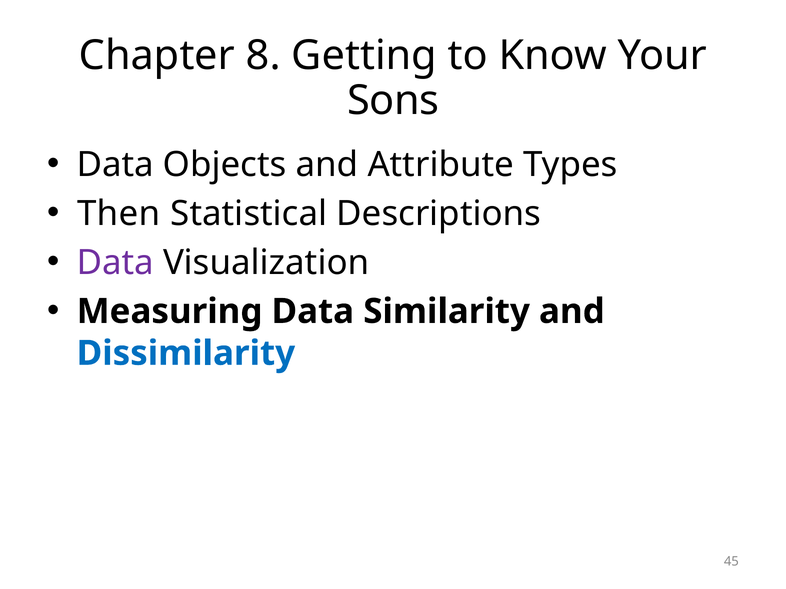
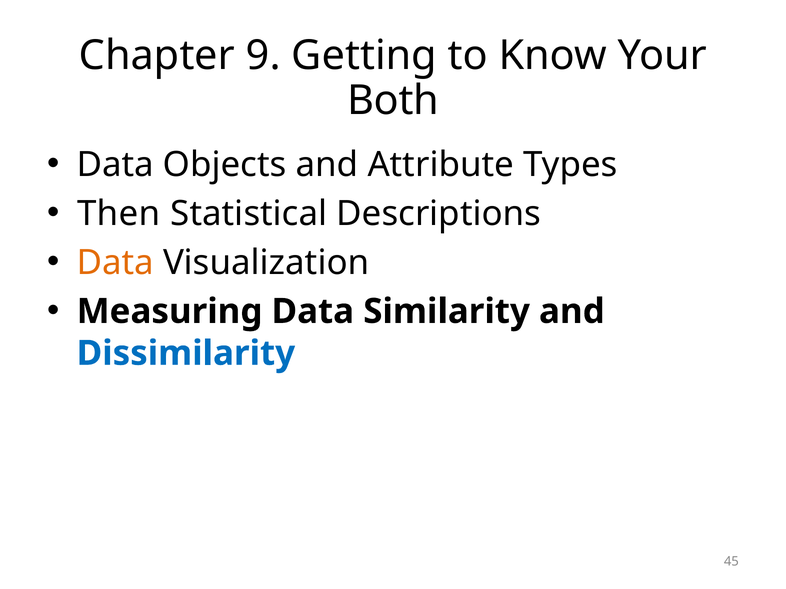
8: 8 -> 9 (263, 56)
Sons: Sons -> Both (393, 101)
Data colour: purple -> orange (115, 263)
